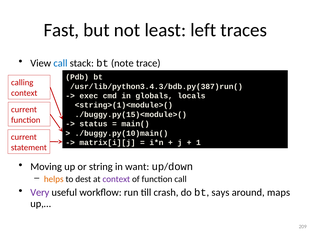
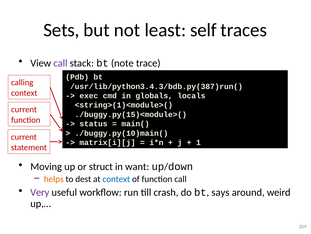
Fast: Fast -> Sets (61, 30)
left: left -> self (203, 30)
call colour: blue -> purple (60, 63)
string: string -> struct (101, 166)
context colour: purple -> blue (116, 179)
maps: maps -> weird (279, 192)
